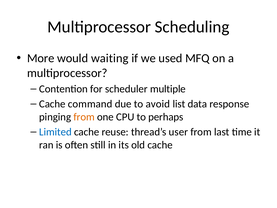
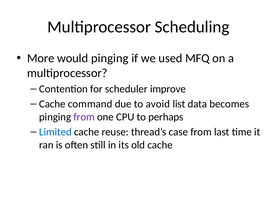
would waiting: waiting -> pinging (110, 58)
multiple: multiple -> improve (168, 89)
response: response -> becomes (229, 104)
from colour: orange -> purple (84, 117)
user: user -> case (178, 132)
